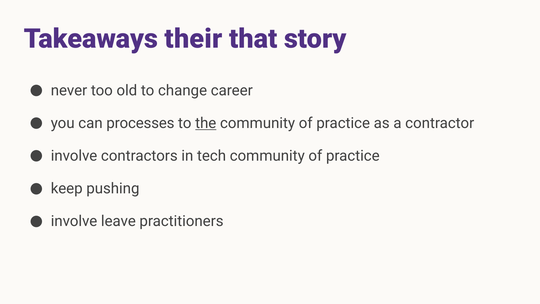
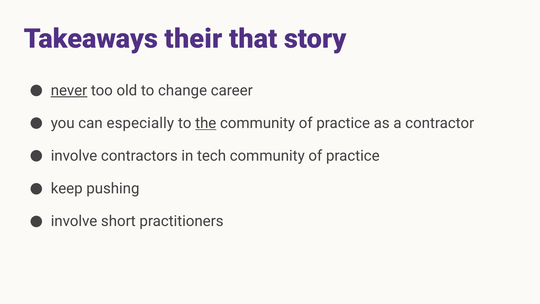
never underline: none -> present (69, 90)
processes: processes -> especially (140, 123)
leave: leave -> short (118, 221)
